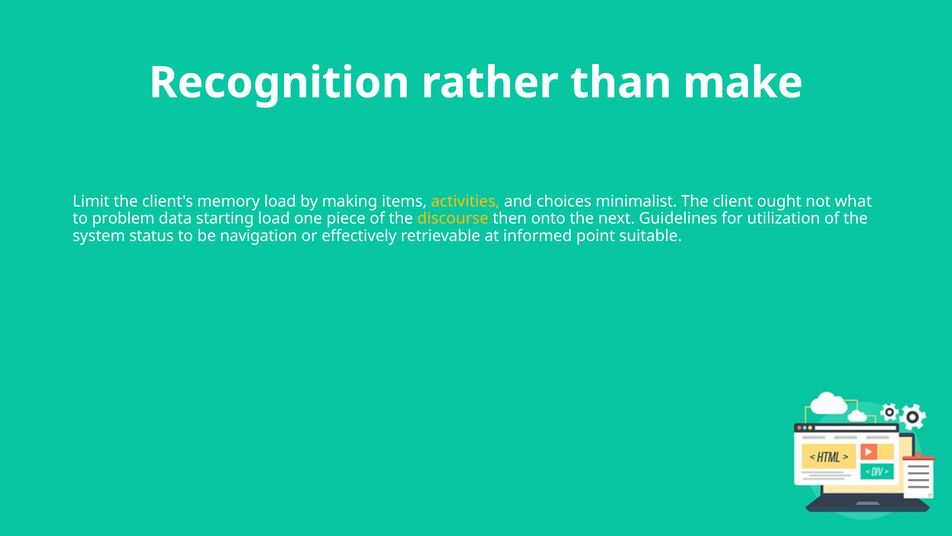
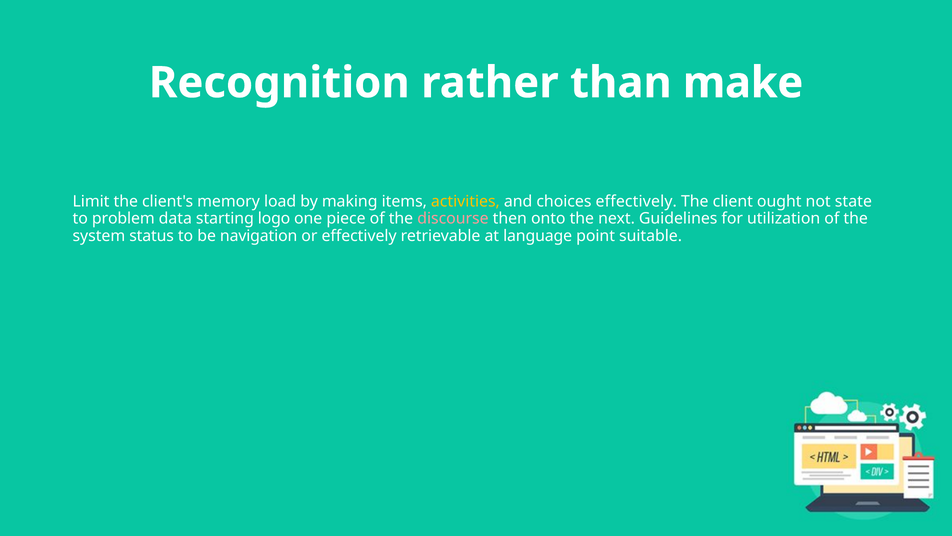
choices minimalist: minimalist -> effectively (636, 201)
what: what -> state (853, 201)
starting load: load -> logo (274, 218)
discourse colour: yellow -> pink (453, 218)
informed: informed -> language (538, 236)
